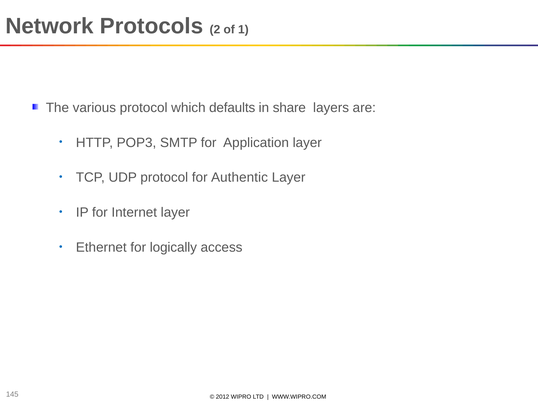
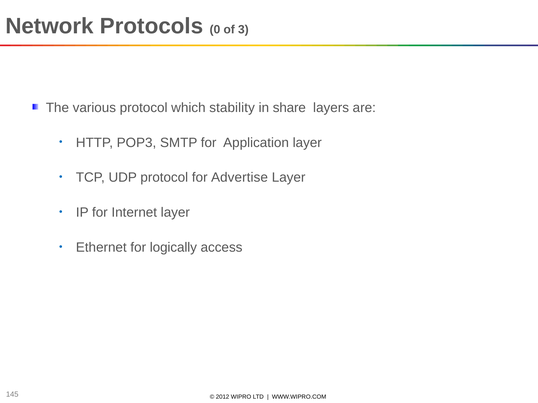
2: 2 -> 0 (215, 30)
1: 1 -> 3 (243, 30)
defaults: defaults -> stability (232, 108)
Authentic: Authentic -> Advertise (240, 178)
